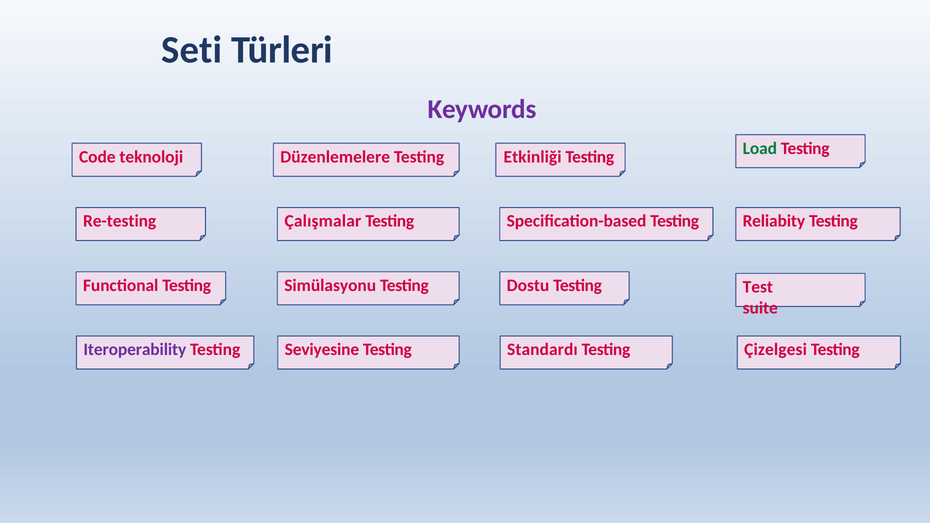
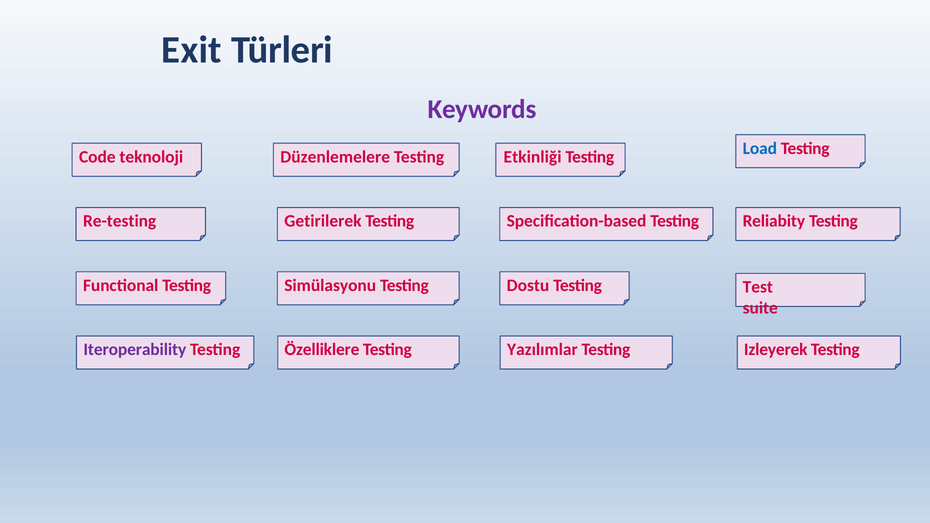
Seti: Seti -> Exit (192, 50)
Load colour: green -> blue (760, 148)
Çalışmalar: Çalışmalar -> Getirilerek (323, 221)
Seviyesine: Seviyesine -> Özelliklere (322, 350)
Standardı: Standardı -> Yazılımlar (542, 350)
Çizelgesi: Çizelgesi -> Izleyerek (776, 350)
